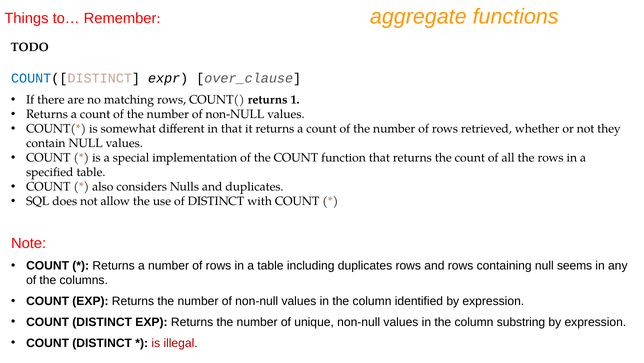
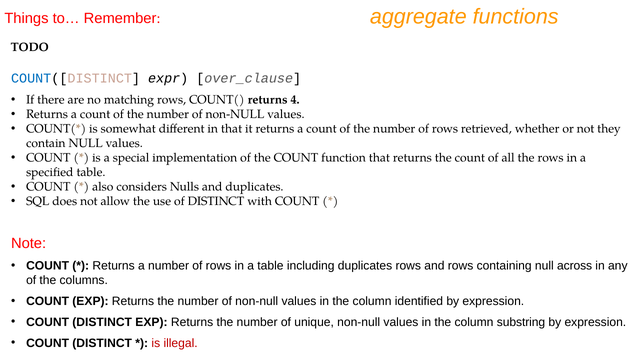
1: 1 -> 4 (295, 100)
seems: seems -> across (575, 265)
